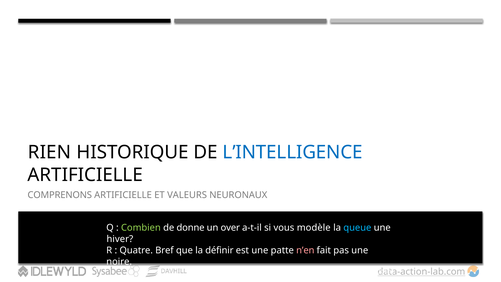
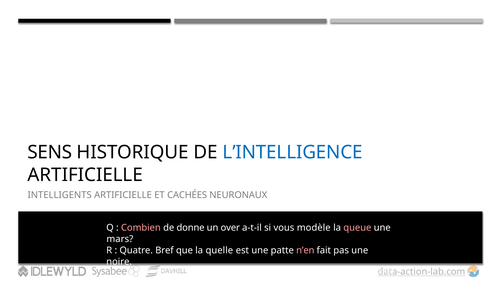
RIEN: RIEN -> SENS (50, 152)
COMPRENONS: COMPRENONS -> INTELLIGENTS (60, 195)
VALEURS: VALEURS -> CACHÉES (187, 195)
Combien colour: light green -> pink (141, 228)
queue colour: light blue -> pink (357, 228)
hiver: hiver -> mars (120, 239)
définir: définir -> quelle (219, 250)
